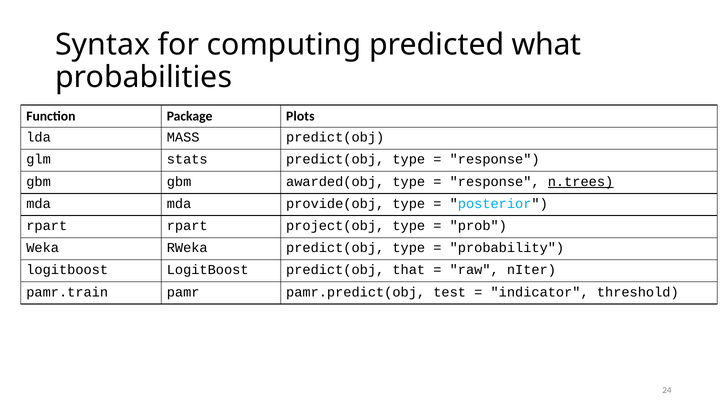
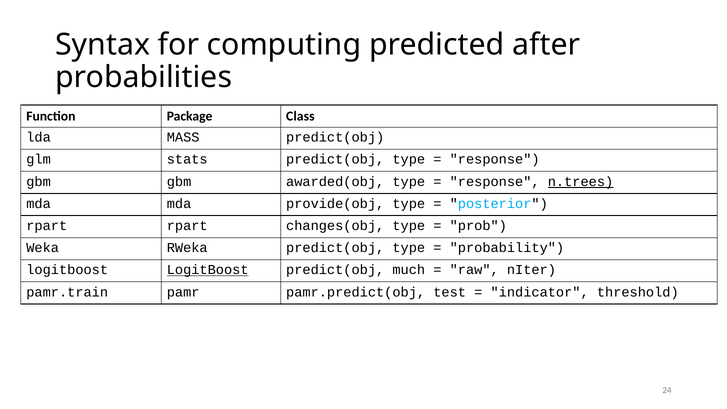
what: what -> after (546, 45)
Plots: Plots -> Class (300, 116)
project(obj: project(obj -> changes(obj (335, 226)
LogitBoost underline: none -> present (208, 270)
that: that -> much (409, 270)
